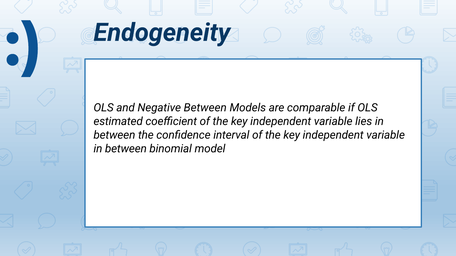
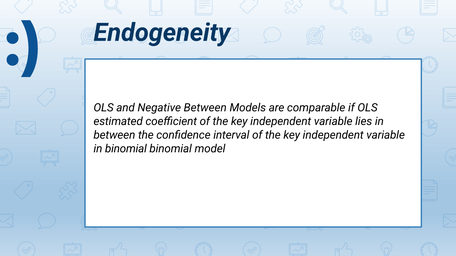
between: between -> binomial (126, 149)
